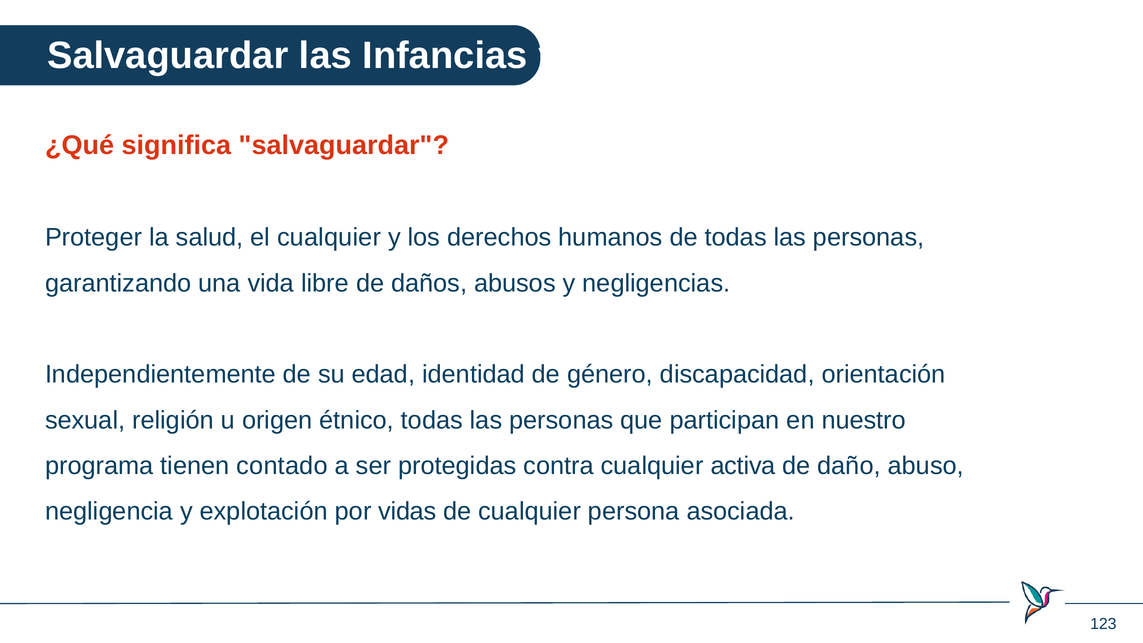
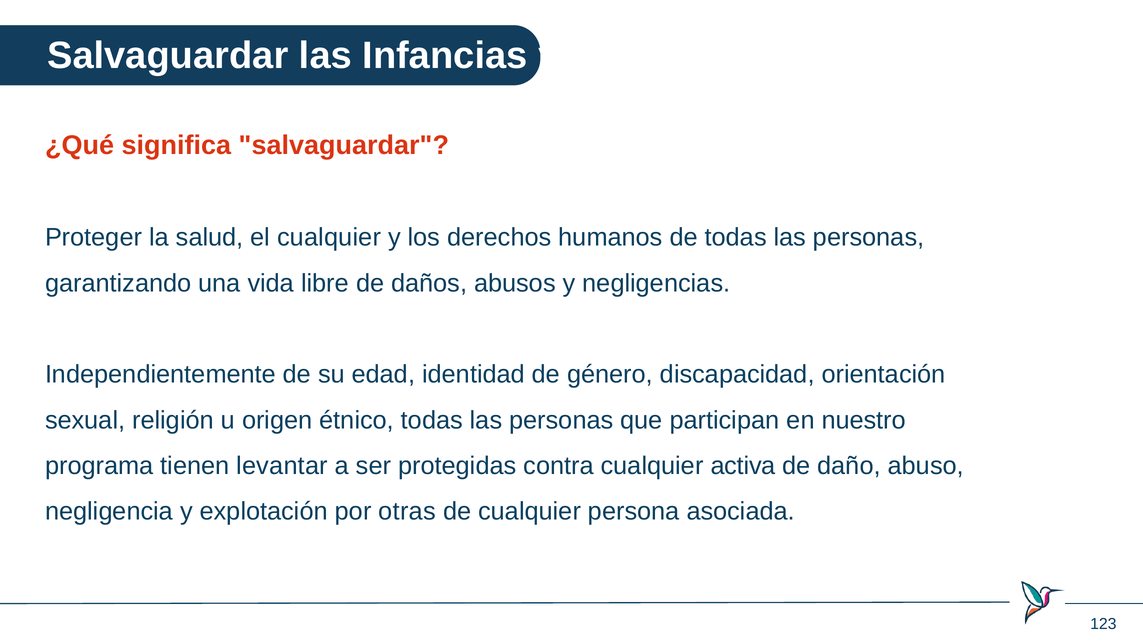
contado: contado -> levantar (282, 466)
vidas: vidas -> otras (407, 512)
